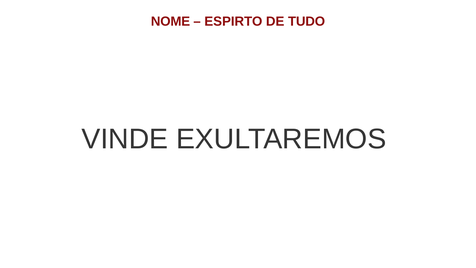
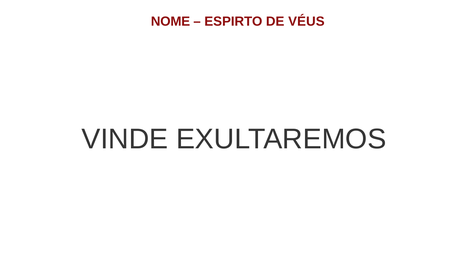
TUDO: TUDO -> VÉUS (306, 21)
